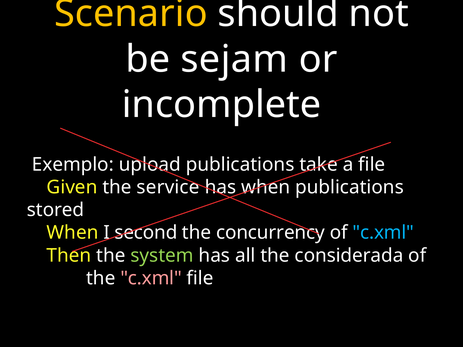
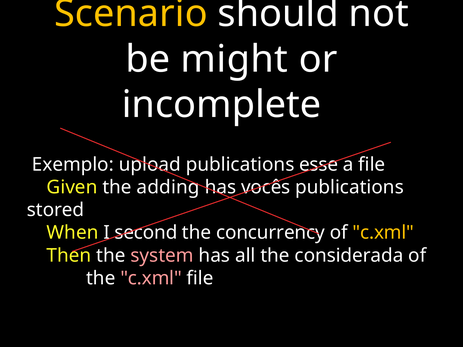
sejam: sejam -> might (234, 59)
take: take -> esse (319, 165)
service: service -> adding (168, 187)
has when: when -> vocês (266, 187)
c.xml colour: light blue -> yellow (383, 233)
system colour: light green -> pink (162, 256)
